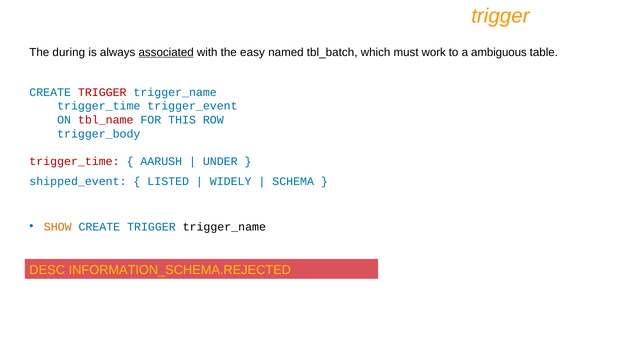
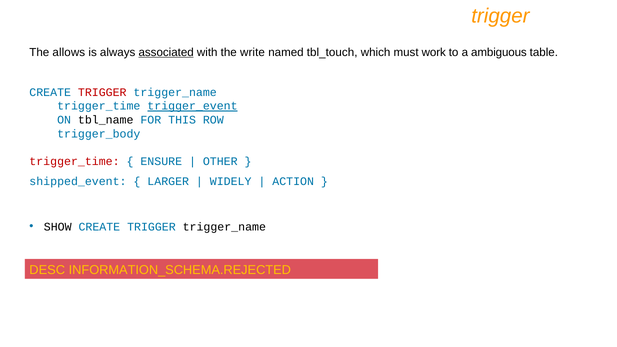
during: during -> allows (69, 52)
easy: easy -> write (252, 52)
tbl_batch: tbl_batch -> tbl_touch (332, 52)
trigger_event underline: none -> present (192, 106)
tbl_name colour: red -> black (106, 120)
AARUSH: AARUSH -> ENSURE (161, 162)
UNDER: UNDER -> OTHER (220, 162)
LISTED: LISTED -> LARGER (168, 182)
SCHEMA: SCHEMA -> ACTION (293, 182)
SHOW colour: orange -> black (58, 227)
